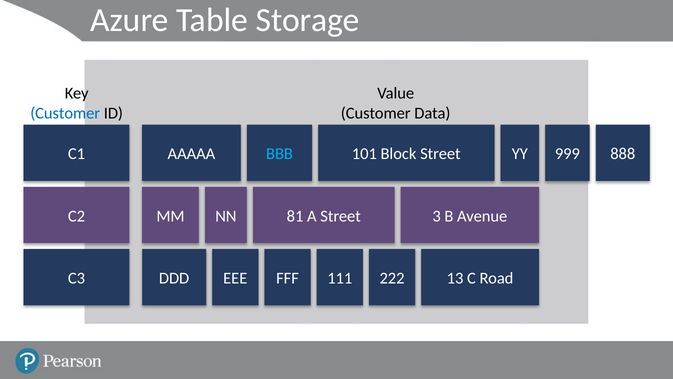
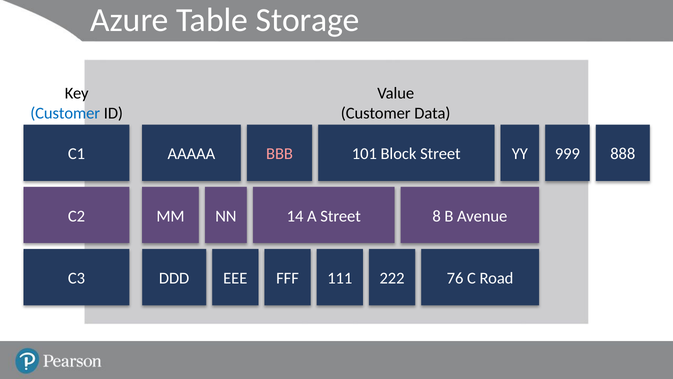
BBB colour: light blue -> pink (279, 154)
81: 81 -> 14 (295, 216)
3: 3 -> 8 (437, 216)
13: 13 -> 76 (455, 278)
